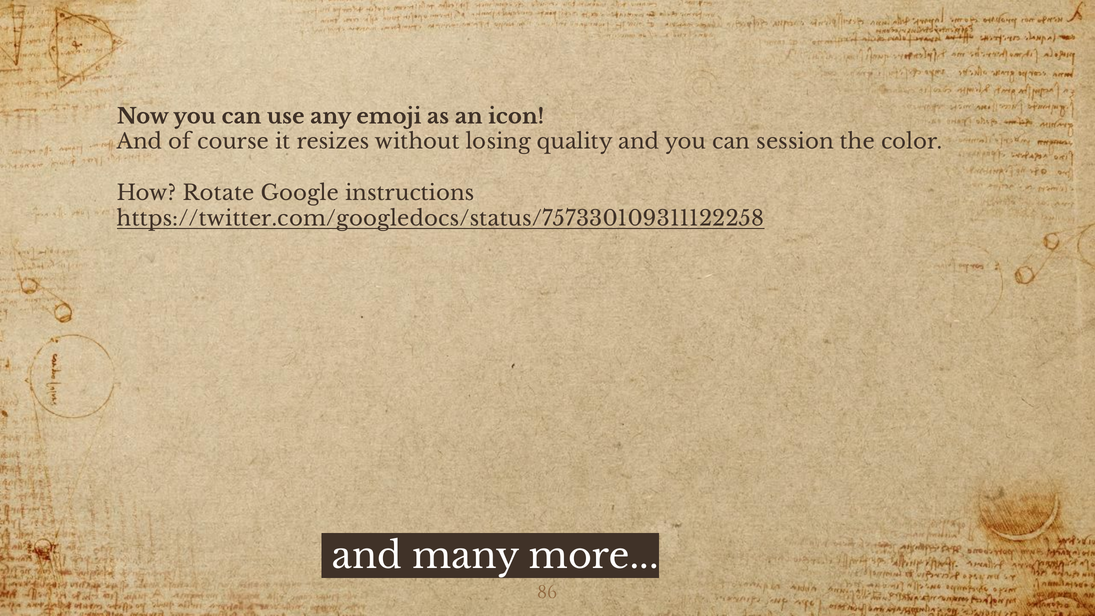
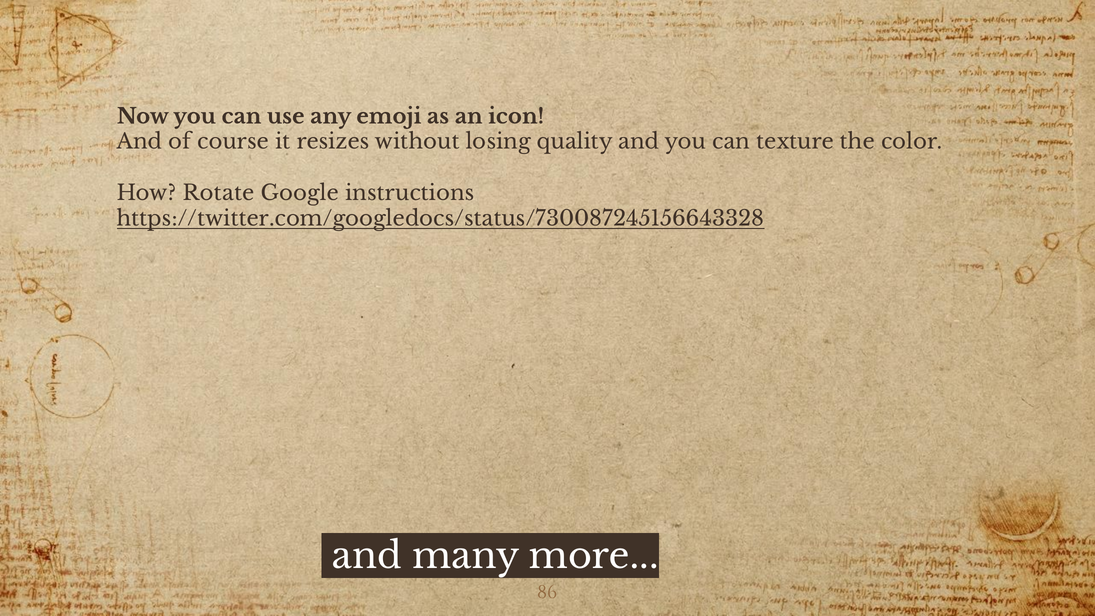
session: session -> texture (795, 142)
https://twitter.com/googledocs/status/757330109311122258: https://twitter.com/googledocs/status/757330109311122258 -> https://twitter.com/googledocs/status/730087245156643328 (441, 219)
